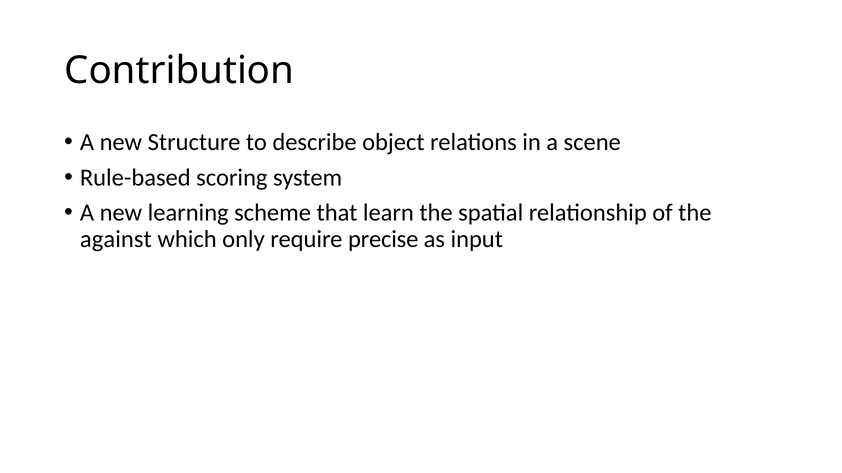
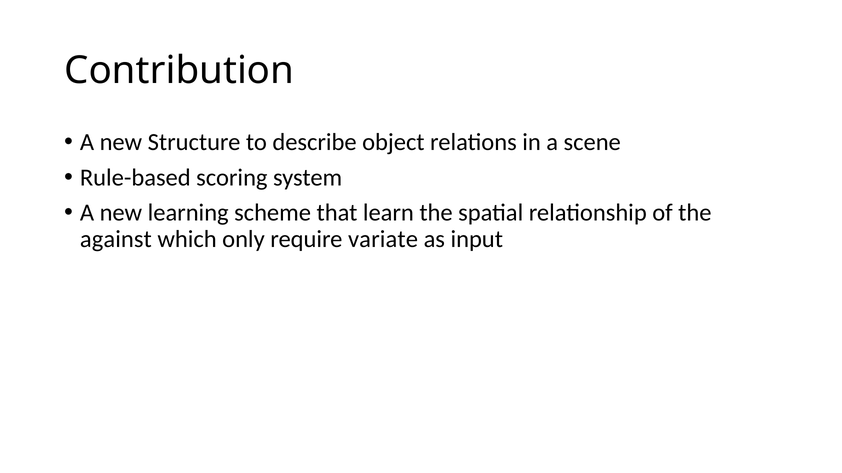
precise: precise -> variate (383, 239)
